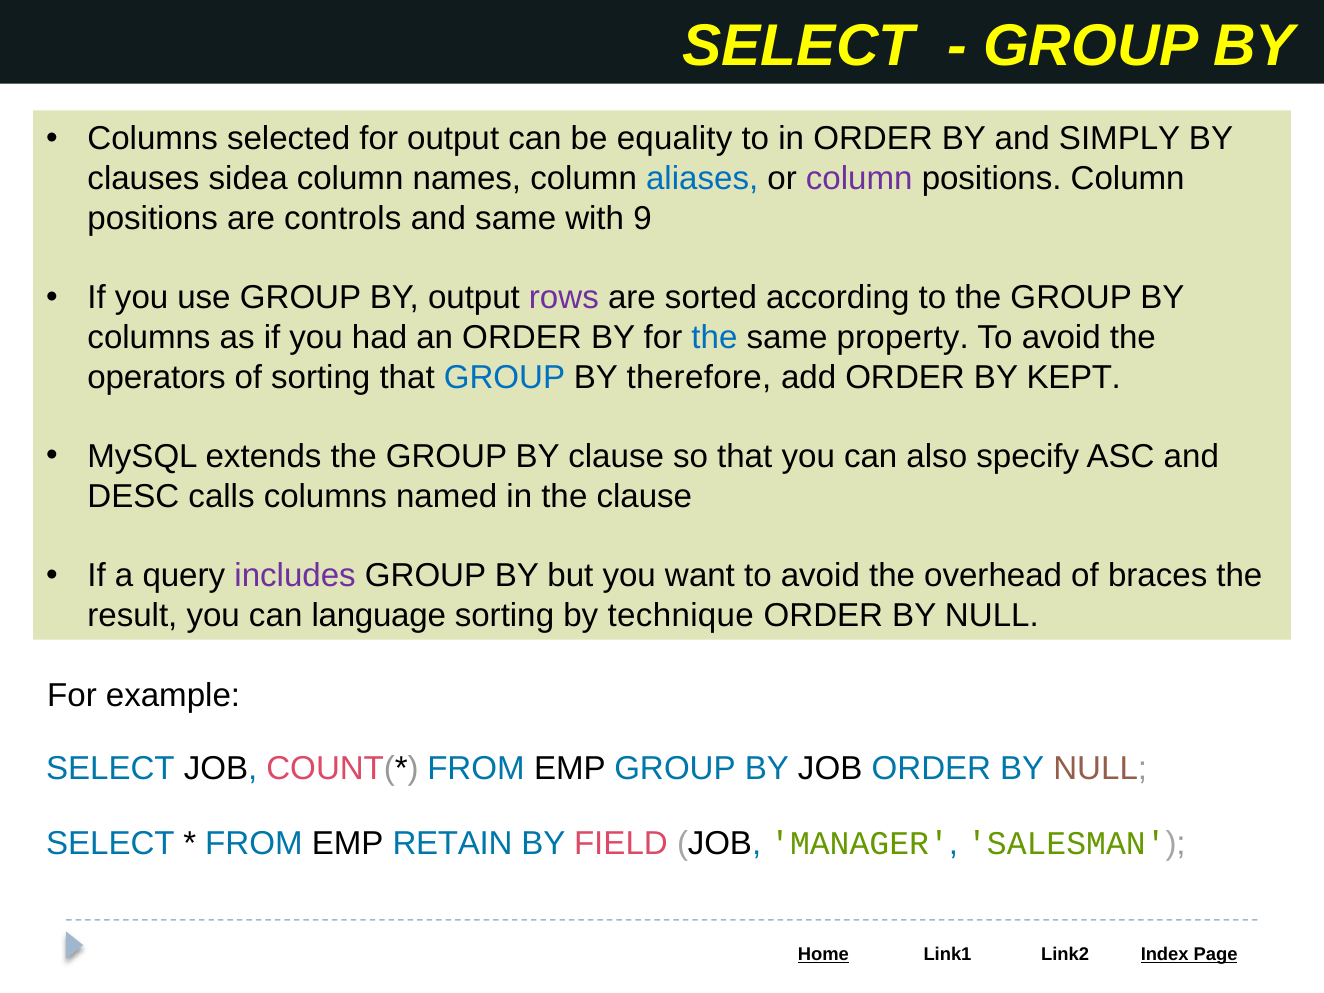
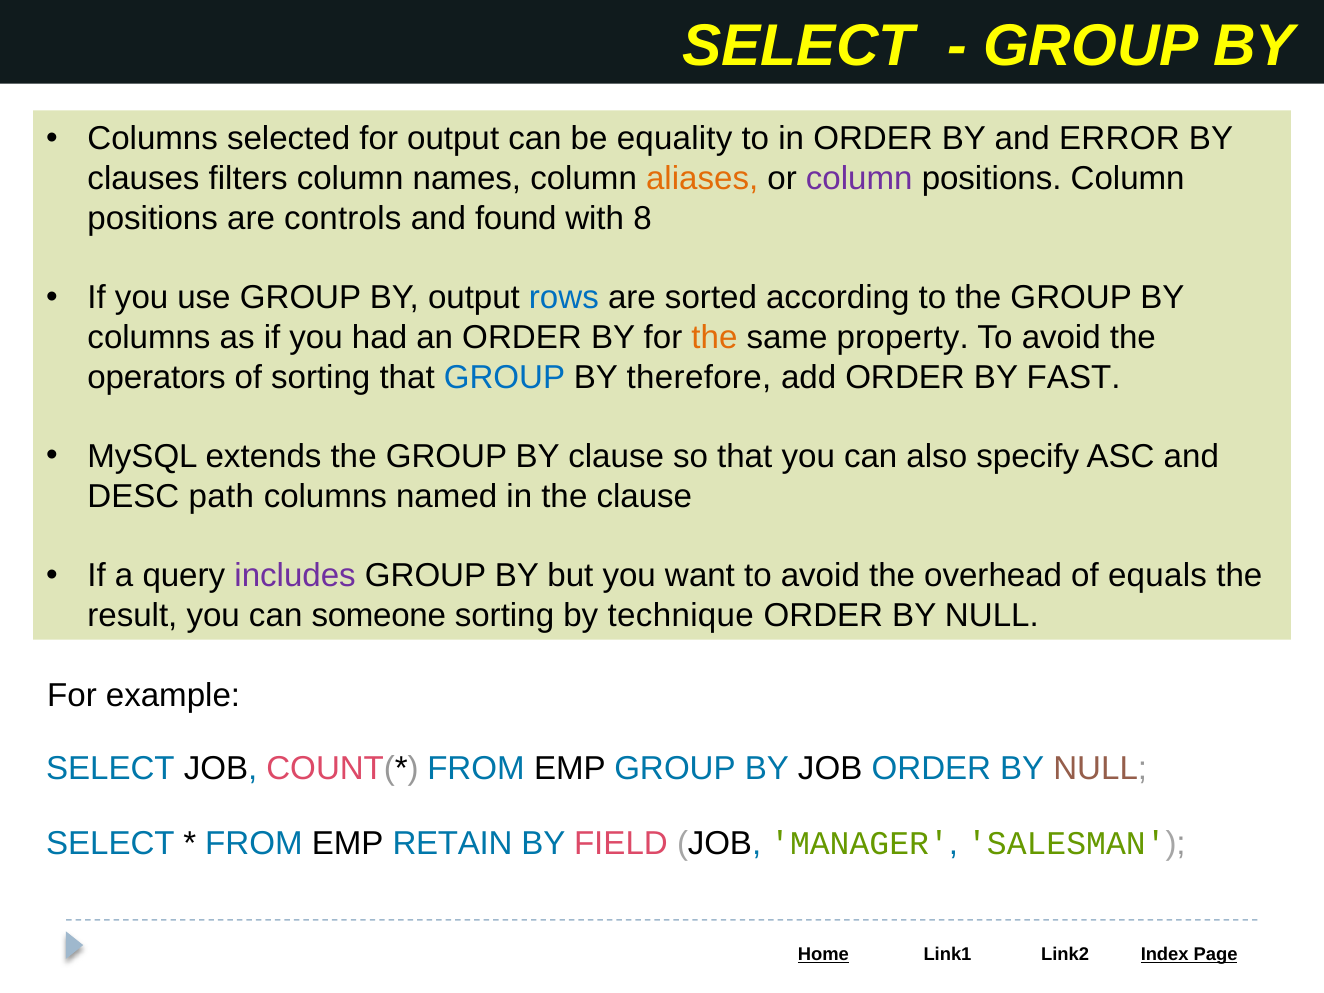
SIMPLY: SIMPLY -> ERROR (1119, 139)
sidea: sidea -> filters (248, 179)
aliases colour: blue -> orange (702, 179)
and same: same -> found (516, 218)
9: 9 -> 8 (642, 218)
rows colour: purple -> blue (564, 298)
the colour: blue -> orange (714, 338)
KEPT: KEPT -> FAST (1074, 377)
calls: calls -> path (221, 496)
braces: braces -> equals (1158, 576)
language: language -> someone (379, 616)
